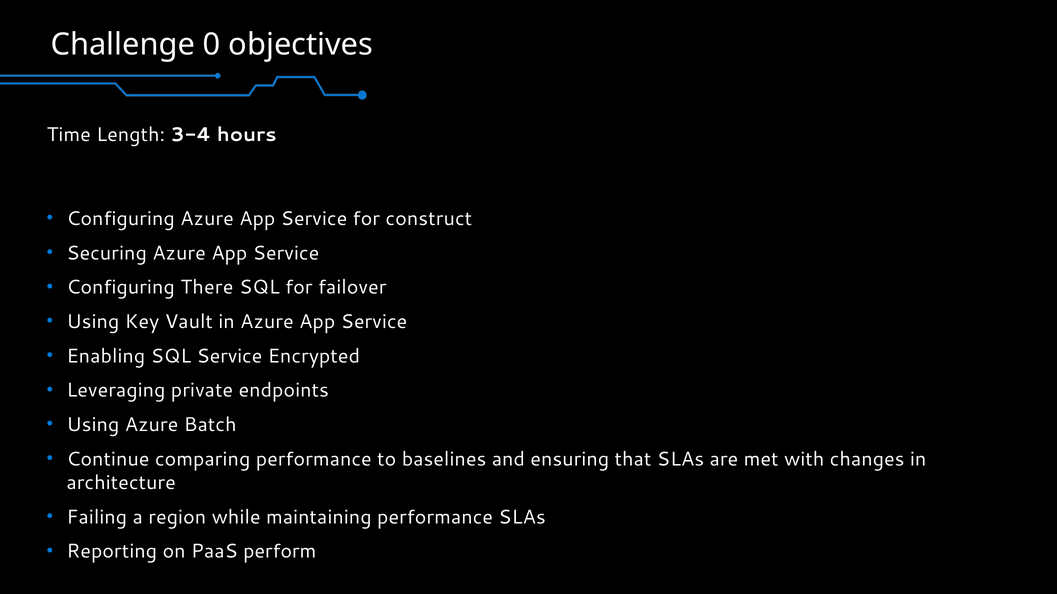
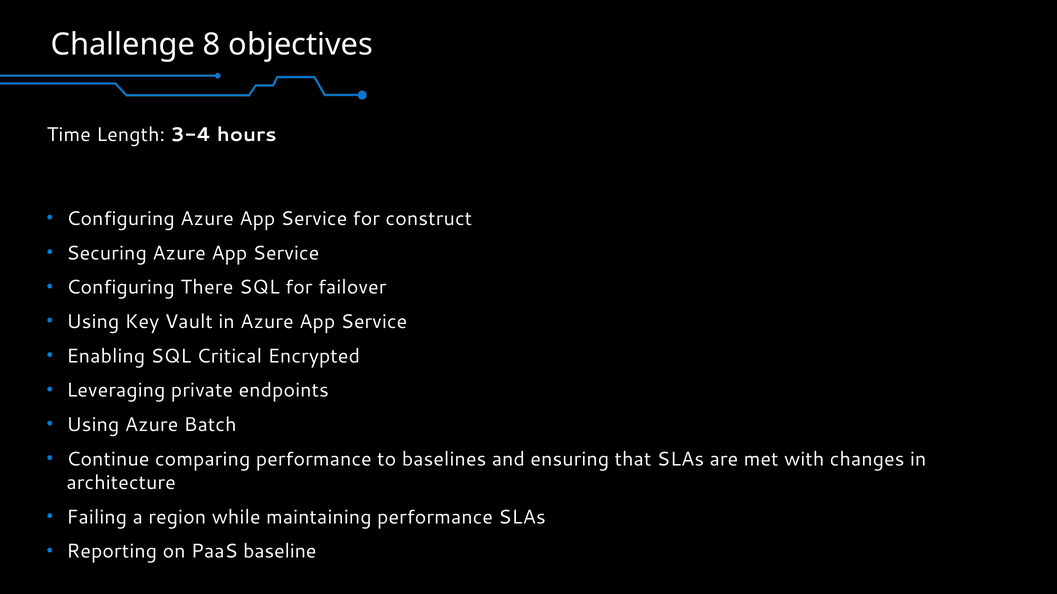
0: 0 -> 8 (212, 44)
SQL Service: Service -> Critical (229, 356)
perform: perform -> baseline (280, 552)
